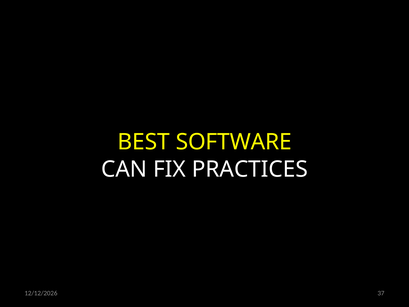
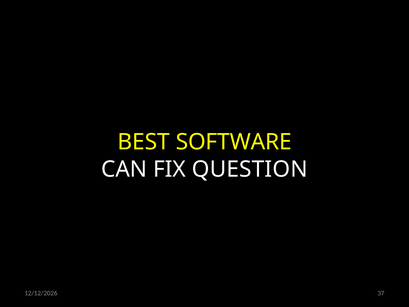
PRACTICES: PRACTICES -> QUESTION (250, 169)
